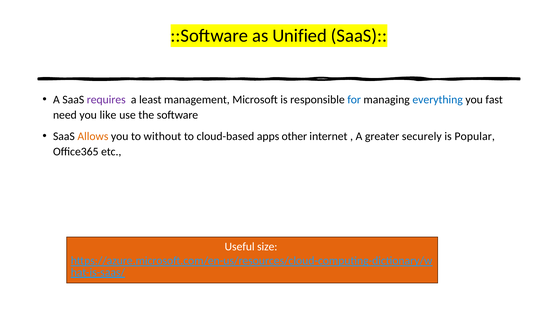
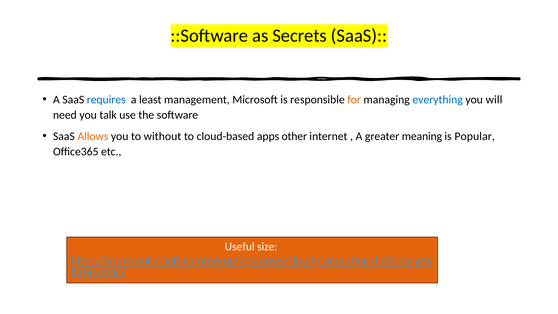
Unified: Unified -> Secrets (300, 36)
requires colour: purple -> blue (106, 100)
for colour: blue -> orange (354, 100)
fast: fast -> will (494, 100)
like: like -> talk (108, 115)
securely: securely -> meaning (422, 136)
